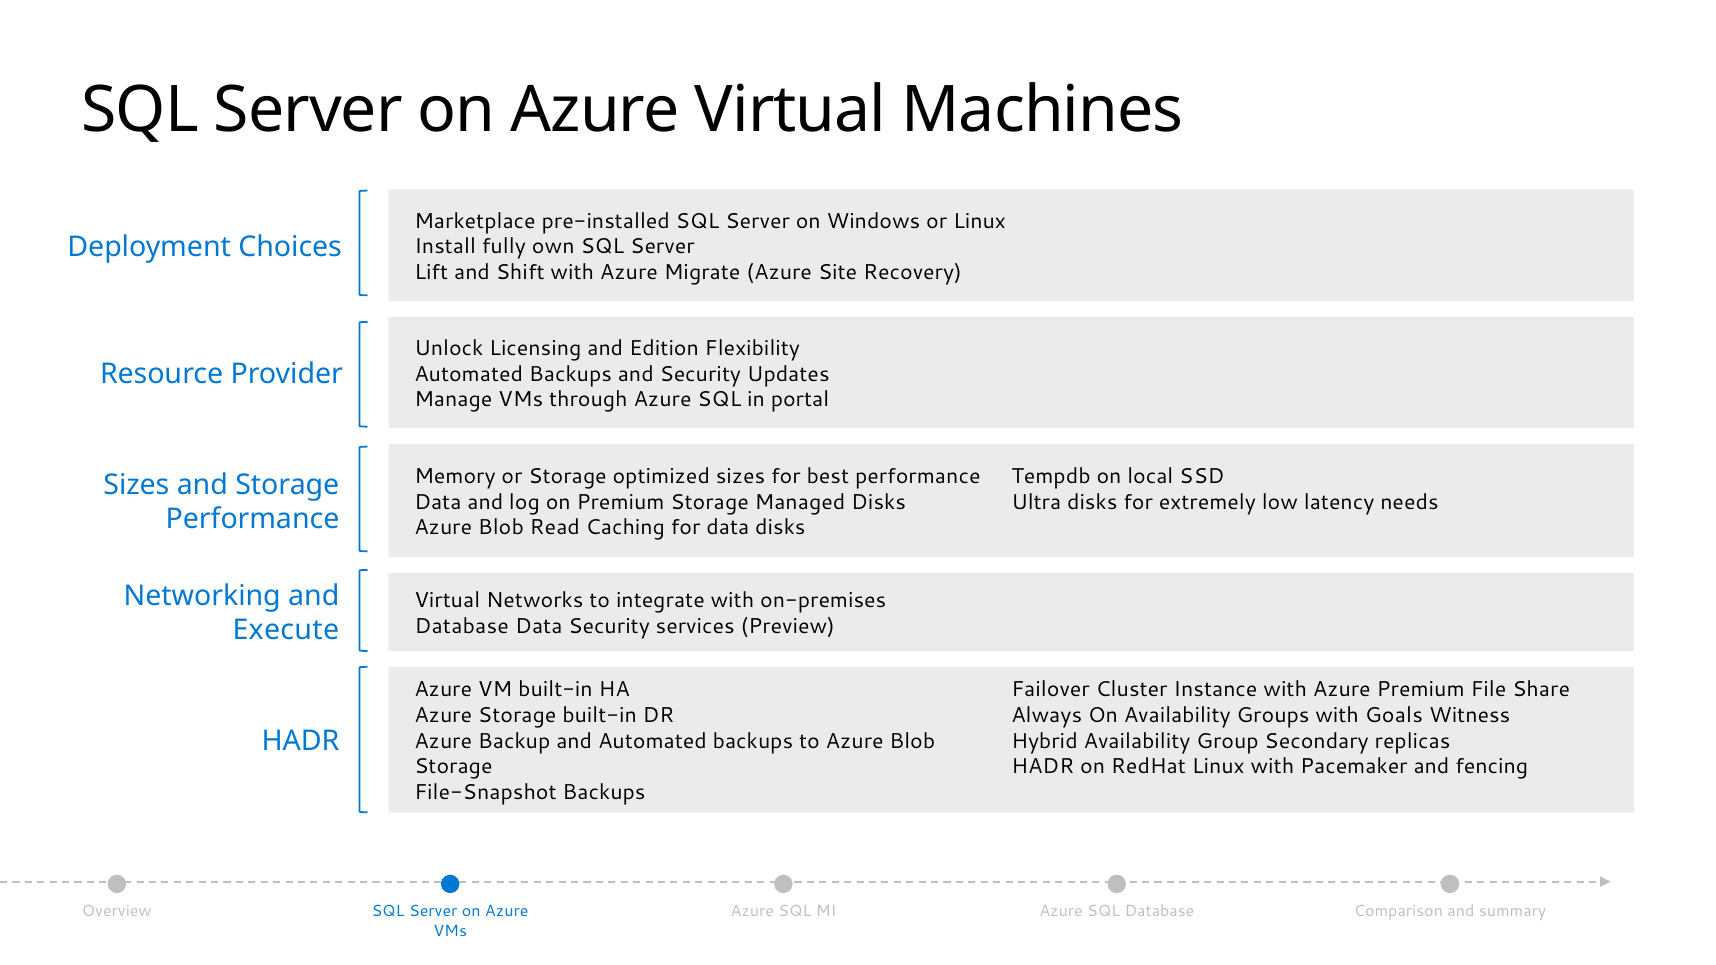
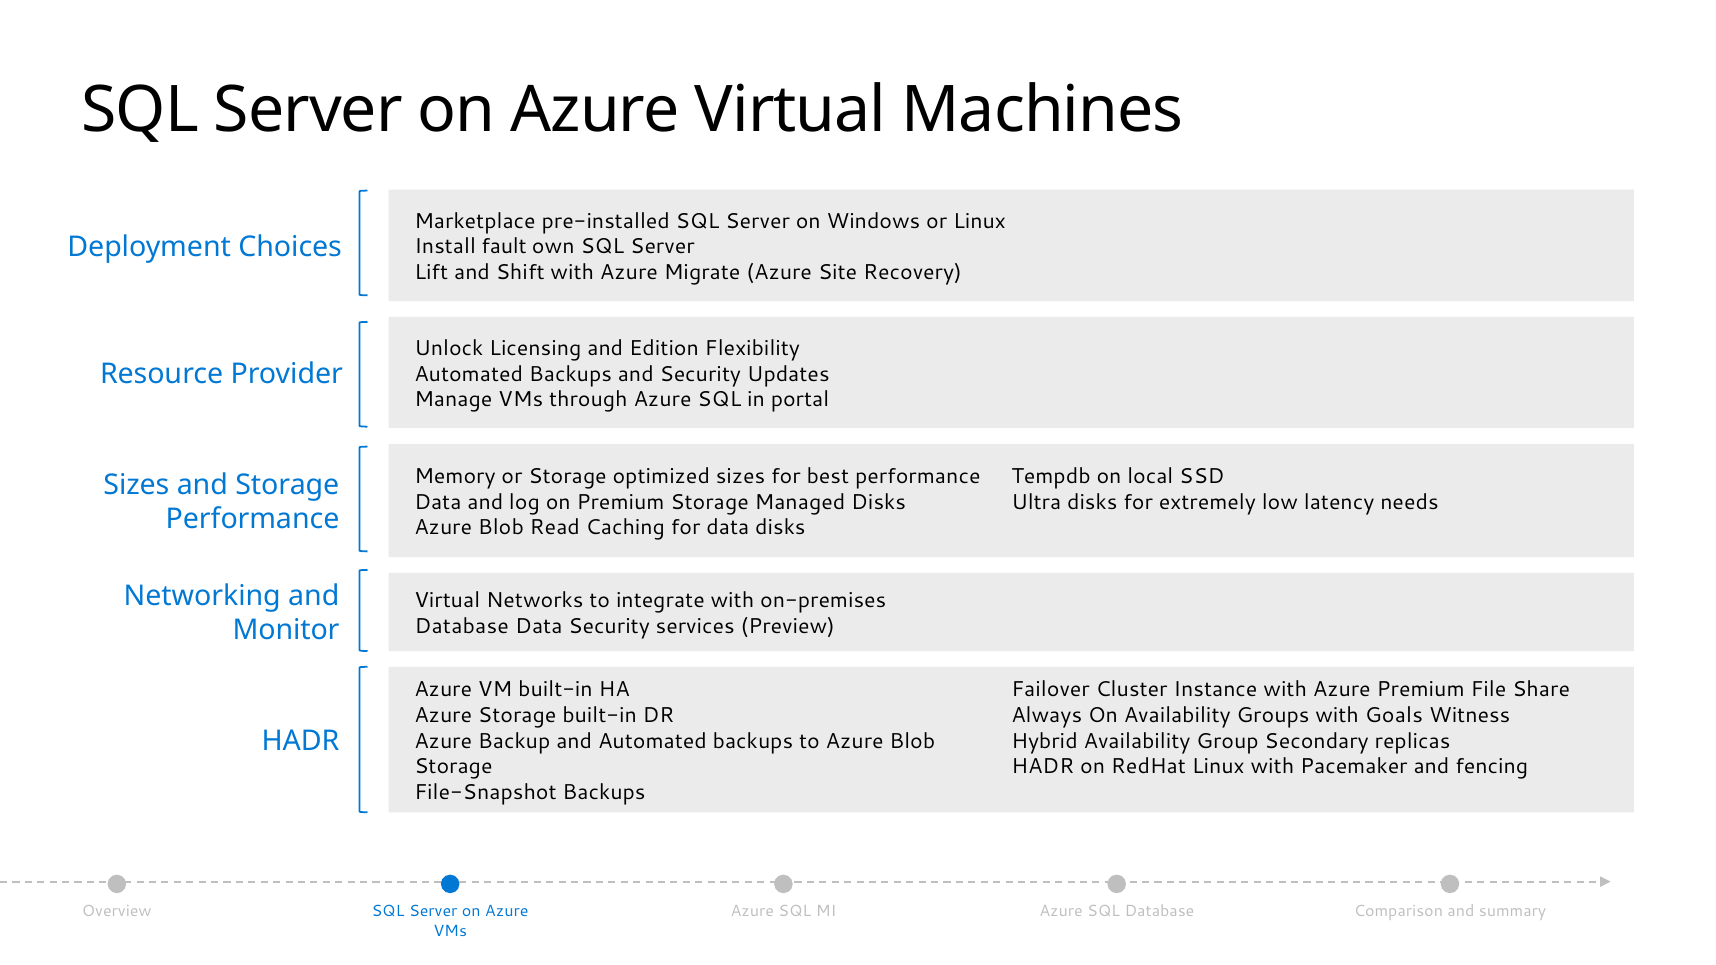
fully: fully -> fault (504, 247)
Execute: Execute -> Monitor (286, 630)
